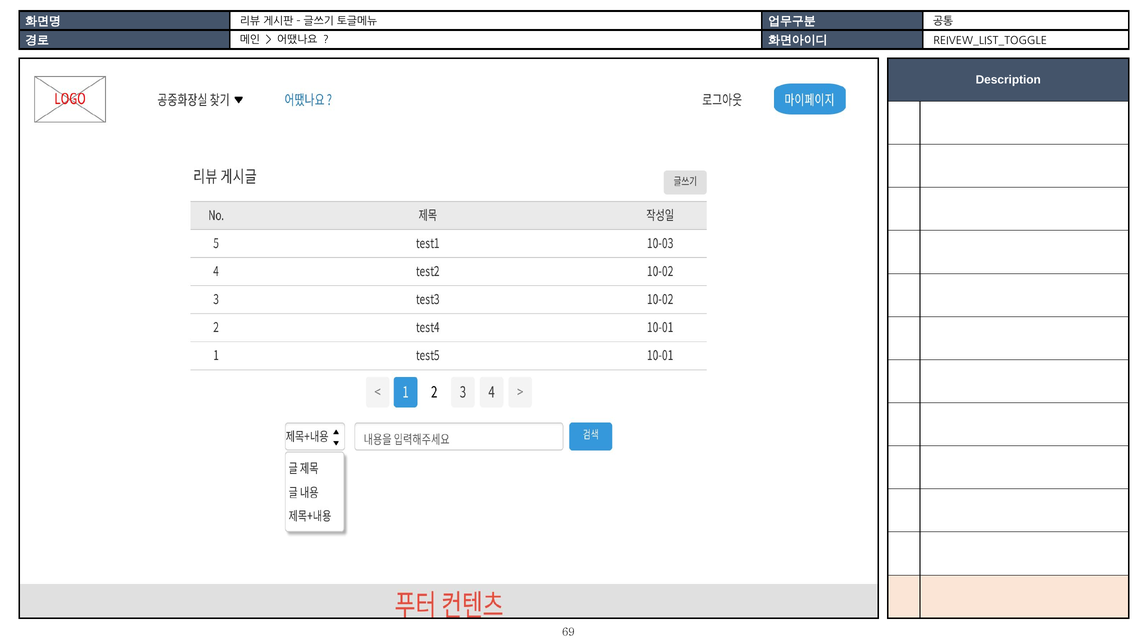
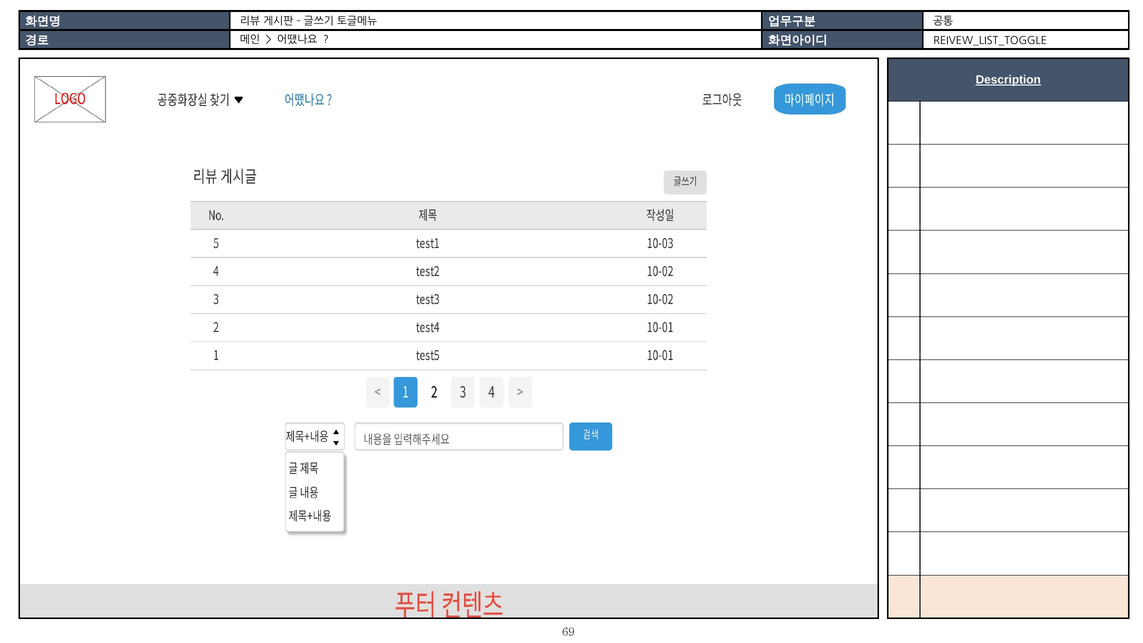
Description underline: none -> present (1008, 80)
